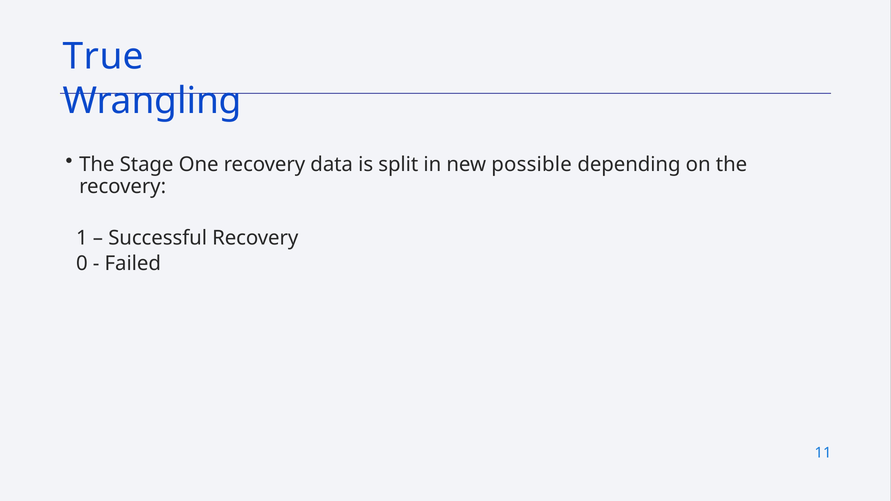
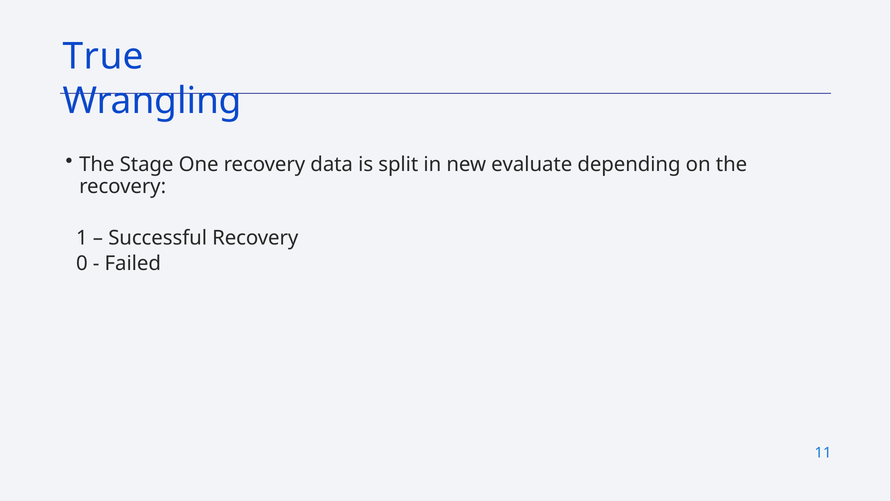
possible: possible -> evaluate (532, 164)
